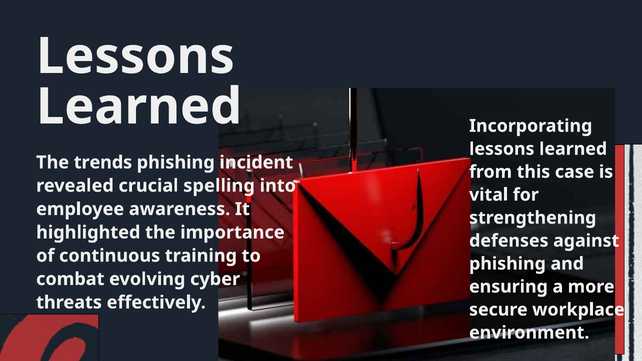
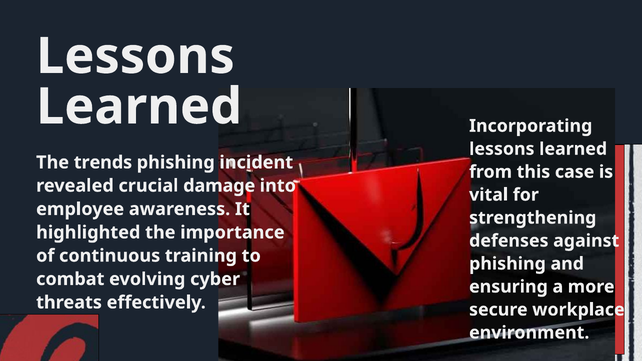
spelling: spelling -> damage (219, 186)
